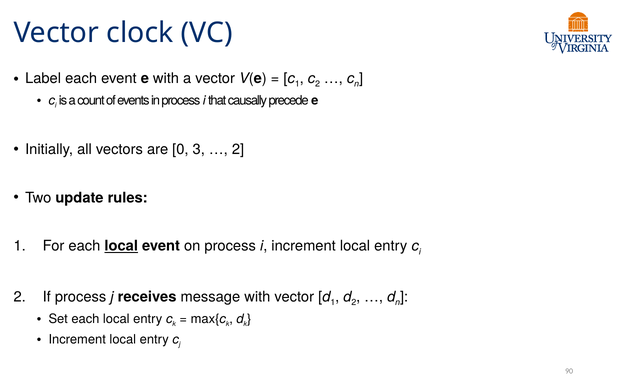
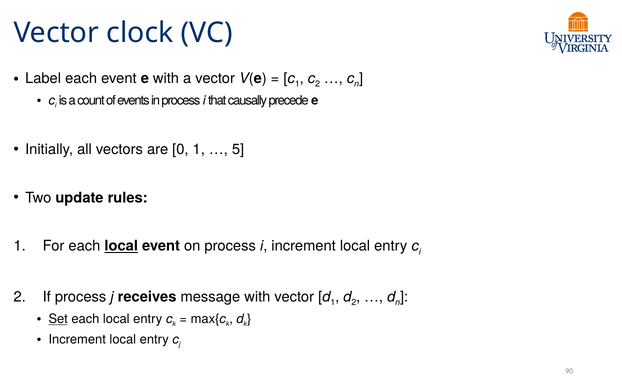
0 3: 3 -> 1 (199, 149)
2: 2 -> 5 (238, 149)
Set underline: none -> present (58, 319)
